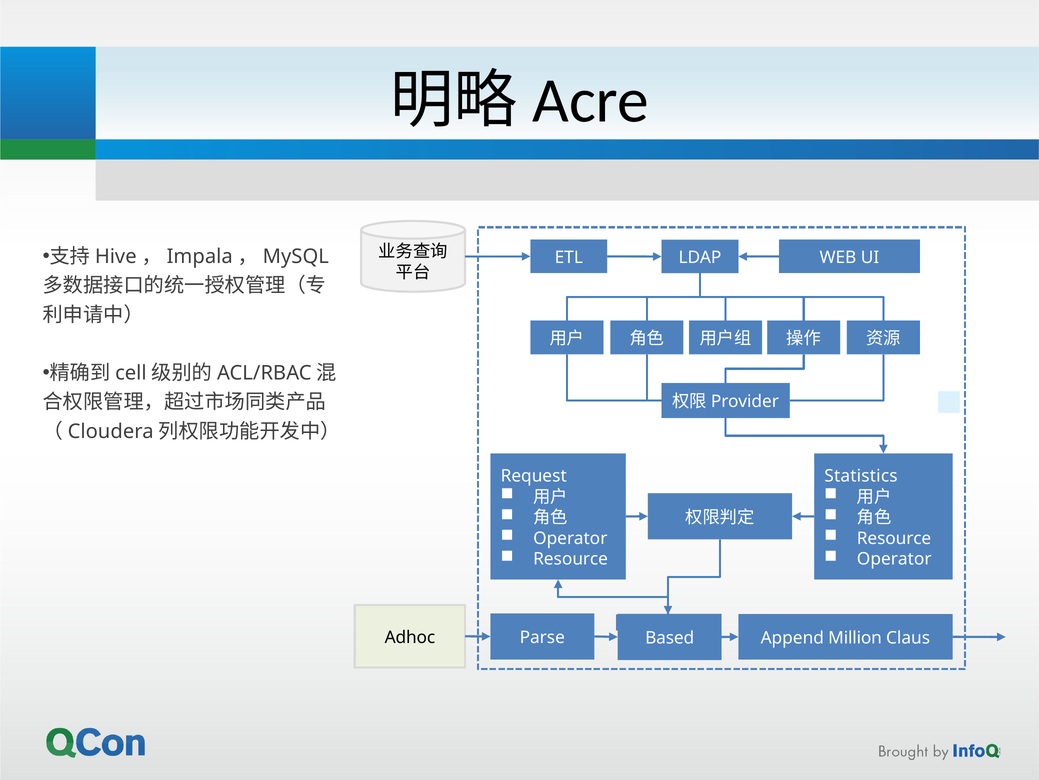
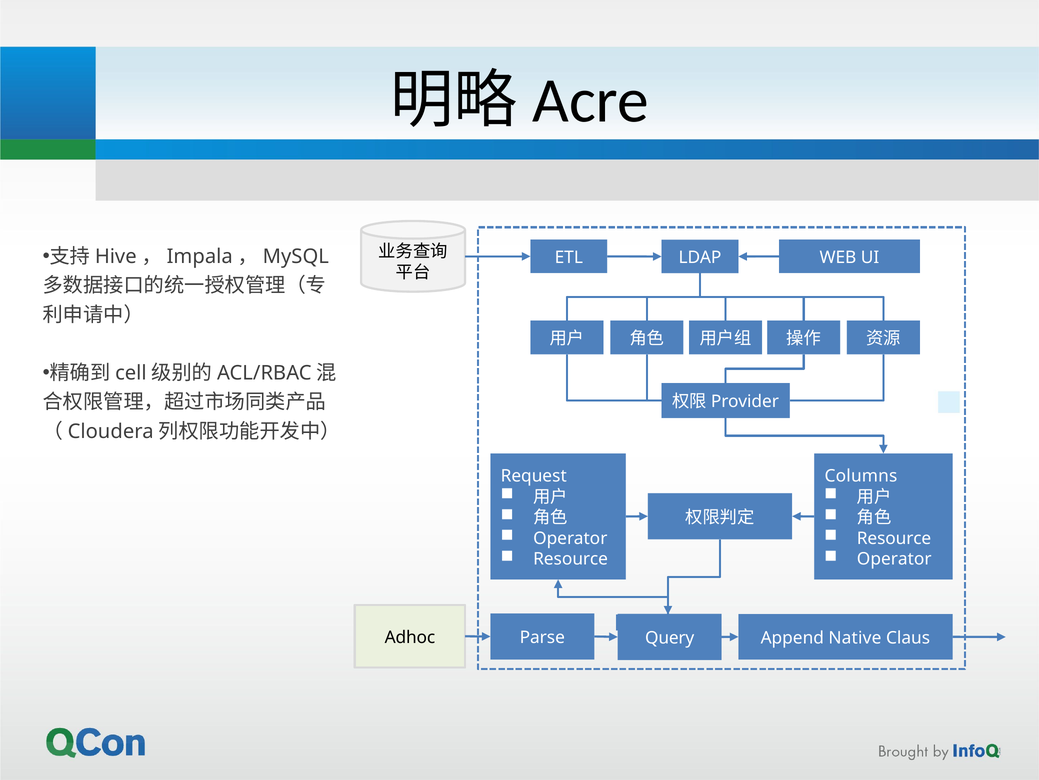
Statistics: Statistics -> Columns (861, 476)
Based: Based -> Query (670, 638)
Million: Million -> Native (855, 637)
